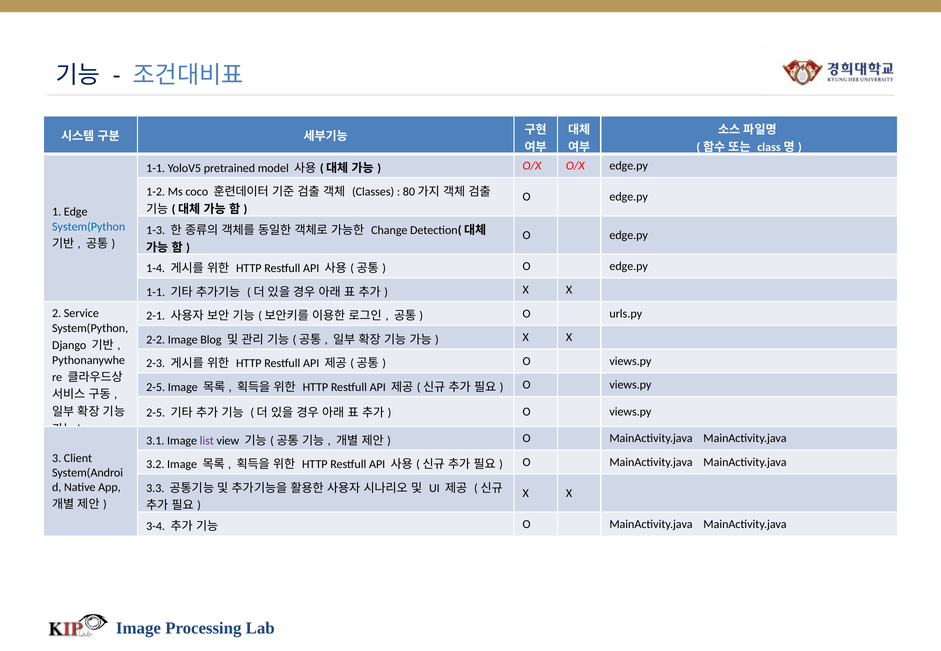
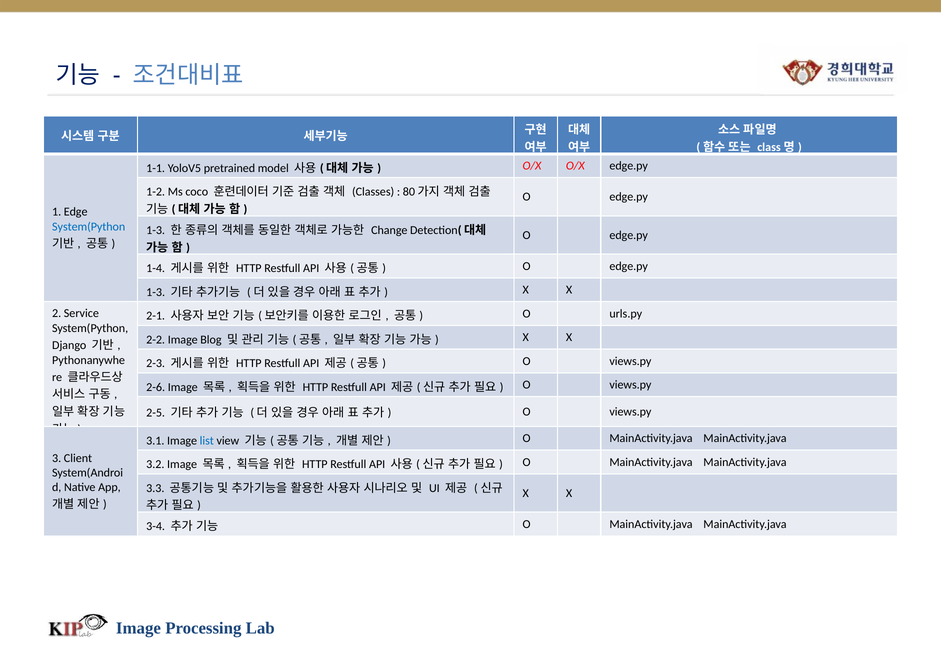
1-1: 1-1 -> 1-3 (156, 292)
2-5: 2-5 -> 2-6 (156, 387)
list colour: purple -> blue (207, 441)
